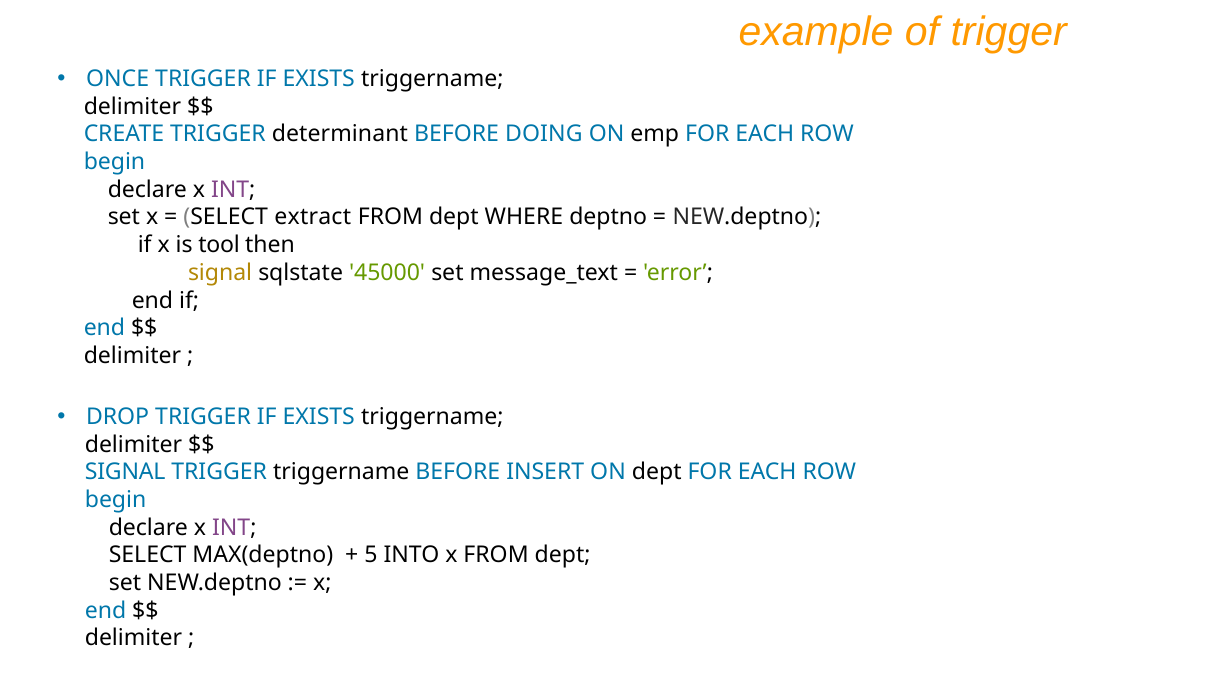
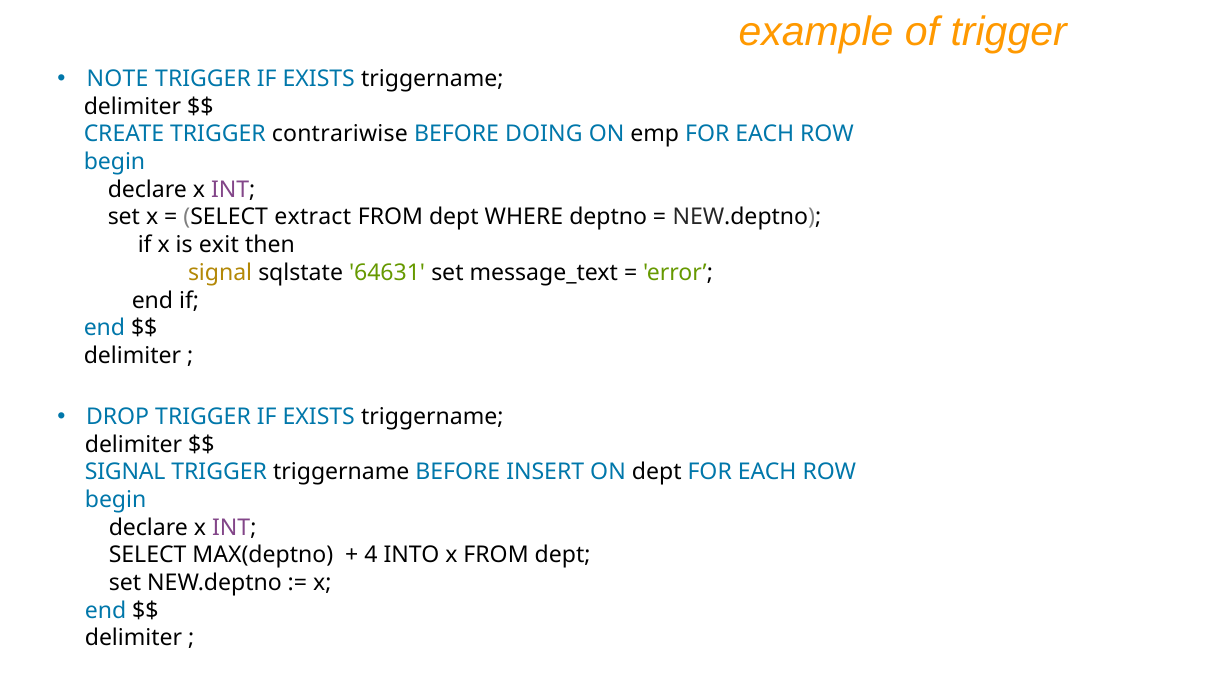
ONCE: ONCE -> NOTE (118, 79)
determinant: determinant -> contrariwise (340, 134)
tool: tool -> exit (219, 245)
45000: 45000 -> 64631 (387, 273)
5: 5 -> 4 (371, 555)
